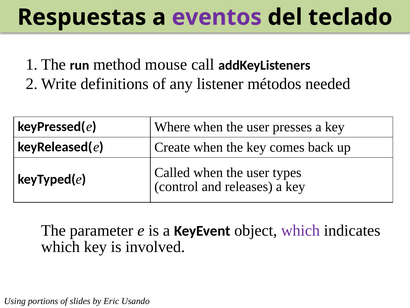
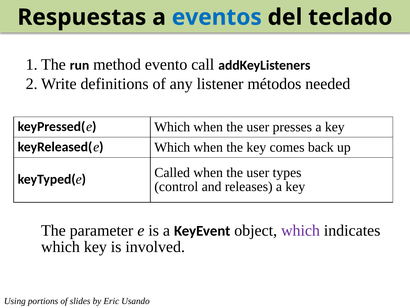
eventos colour: purple -> blue (217, 17)
mouse: mouse -> evento (166, 65)
Where: Where -> Which (172, 127)
Create: Create -> Which (172, 147)
